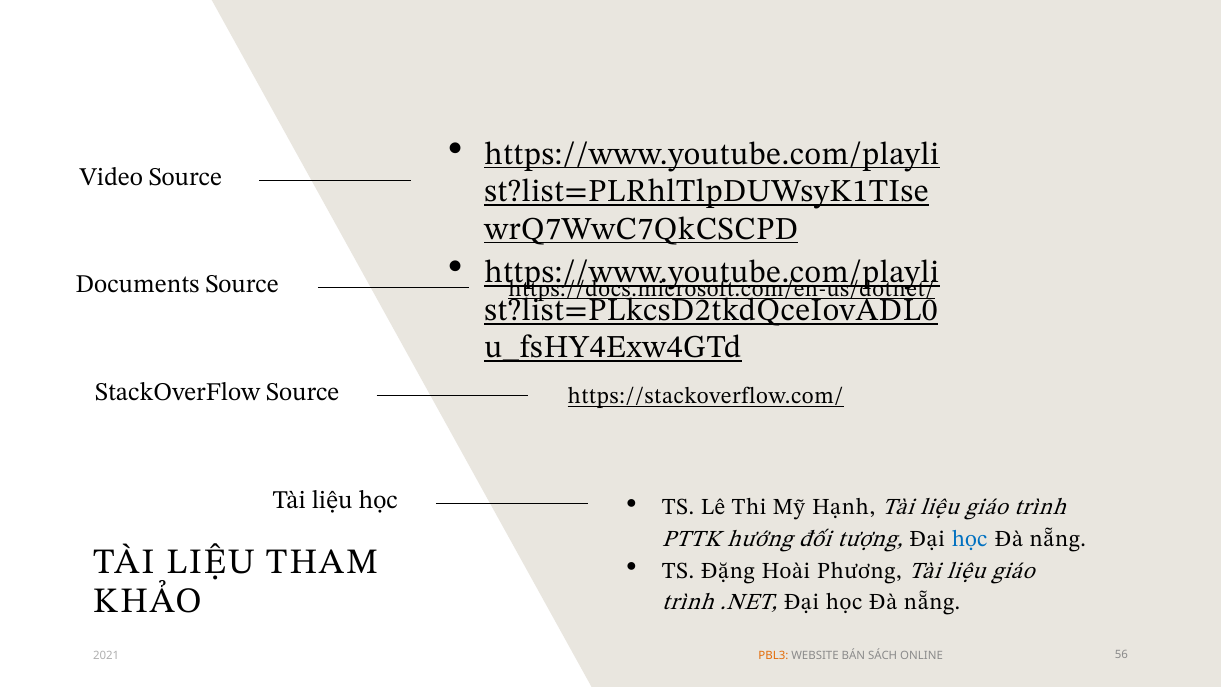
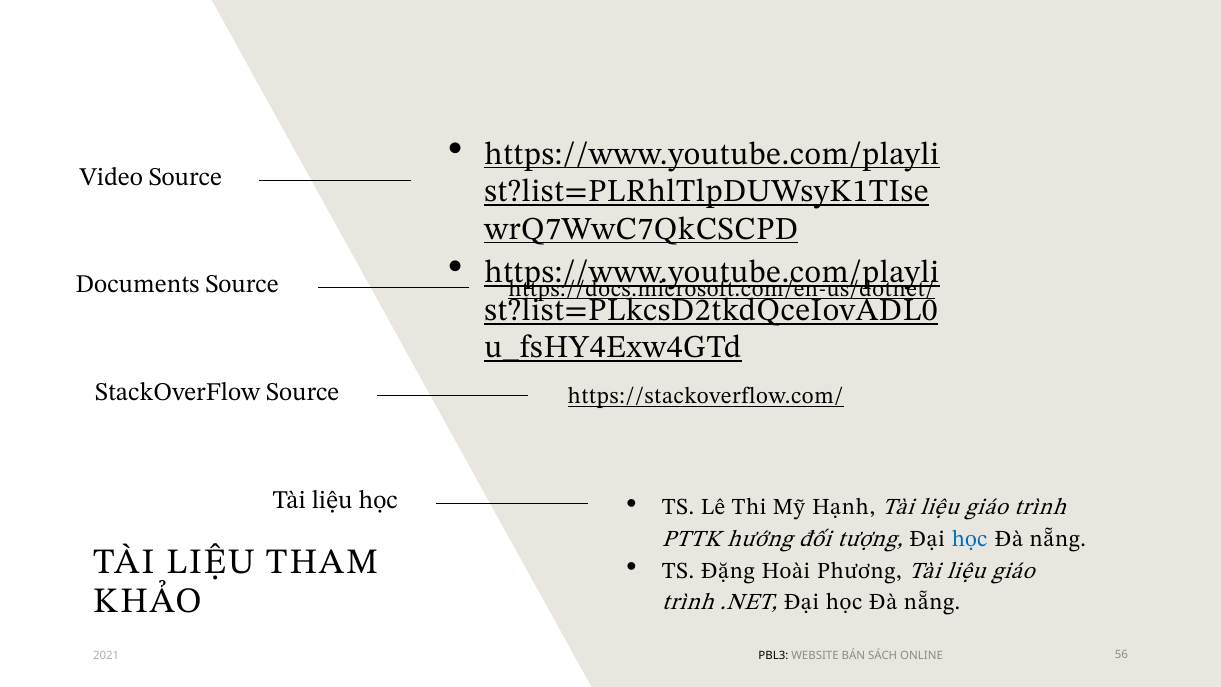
PBL3 colour: orange -> black (773, 656)
